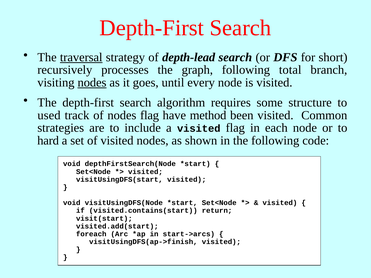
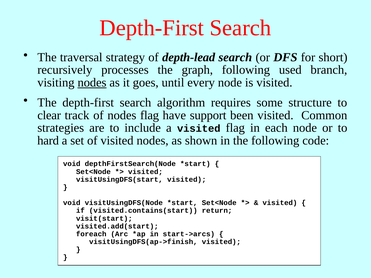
traversal underline: present -> none (81, 57)
total: total -> used (290, 70)
used: used -> clear (49, 115)
method: method -> support (208, 115)
